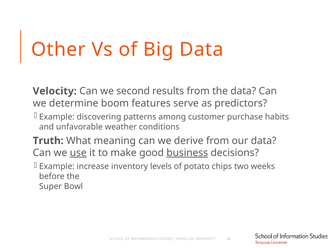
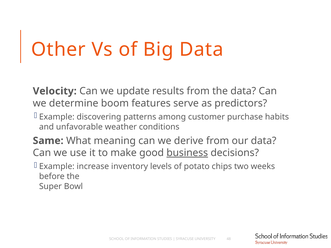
second: second -> update (133, 91)
Truth: Truth -> Same (48, 141)
use underline: present -> none (78, 153)
